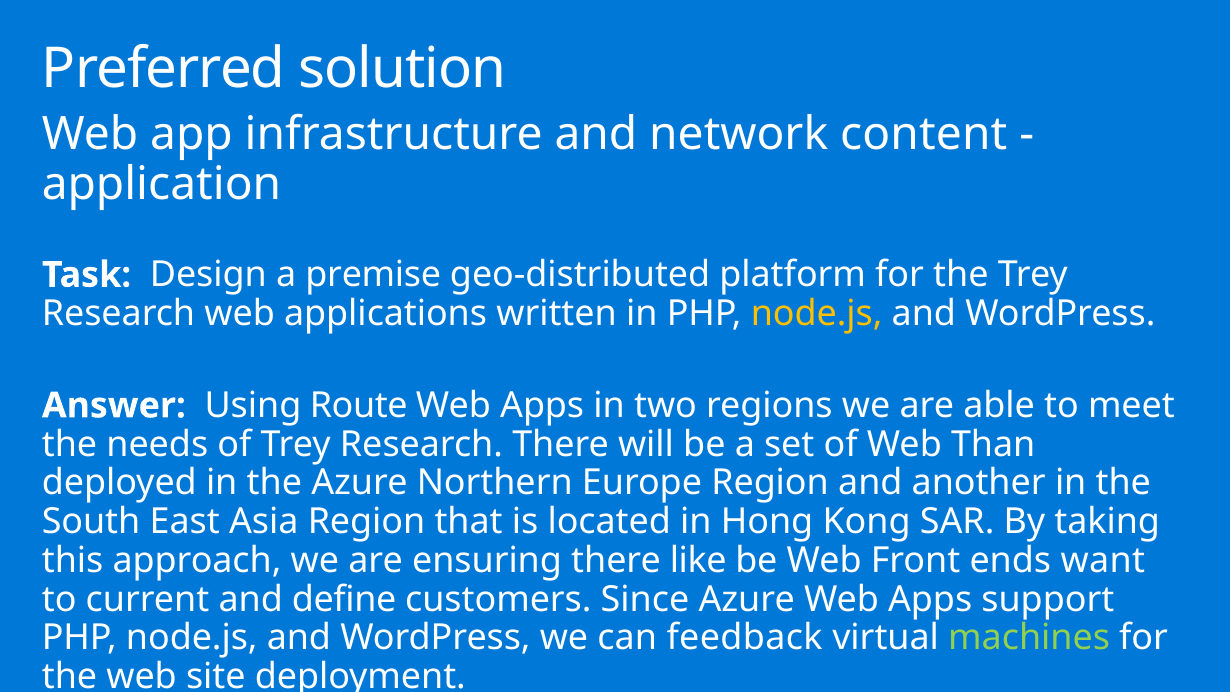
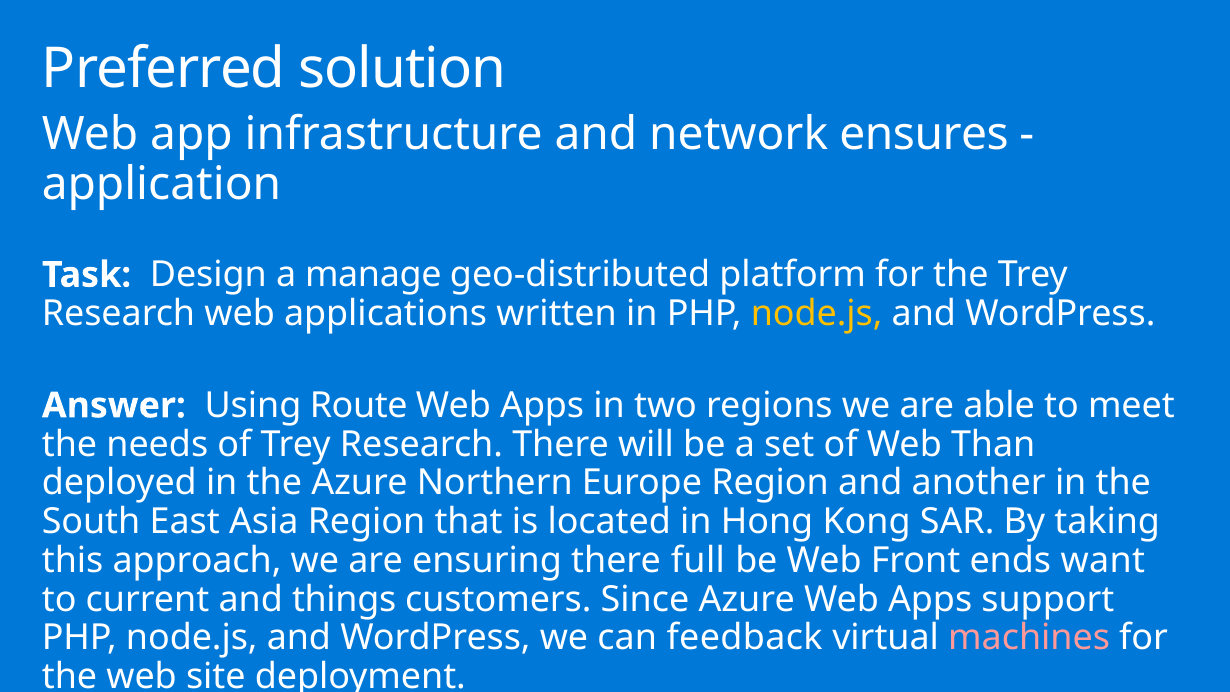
content: content -> ensures (924, 134)
premise: premise -> manage (373, 275)
like: like -> full (698, 561)
define: define -> things (344, 599)
machines colour: light green -> pink (1029, 638)
